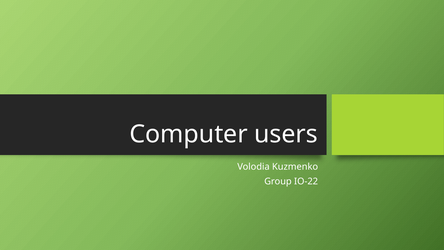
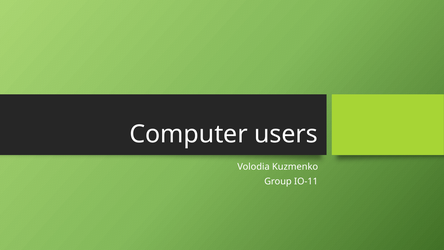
IO-22: IO-22 -> IO-11 (306, 181)
